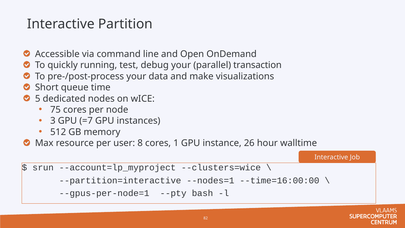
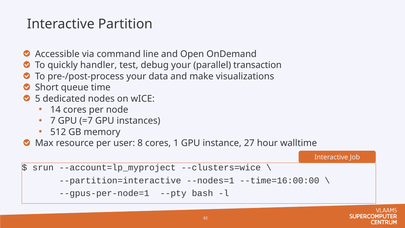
running: running -> handler (99, 65)
75: 75 -> 14 (55, 110)
3: 3 -> 7 (53, 121)
26: 26 -> 27 (249, 143)
